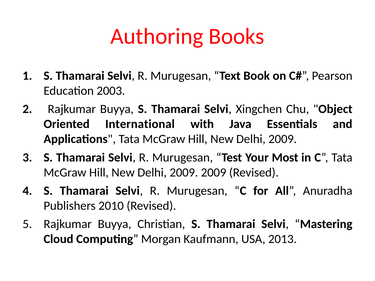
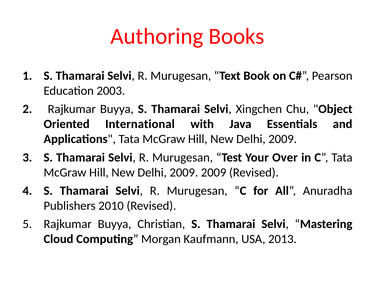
Most: Most -> Over (285, 158)
